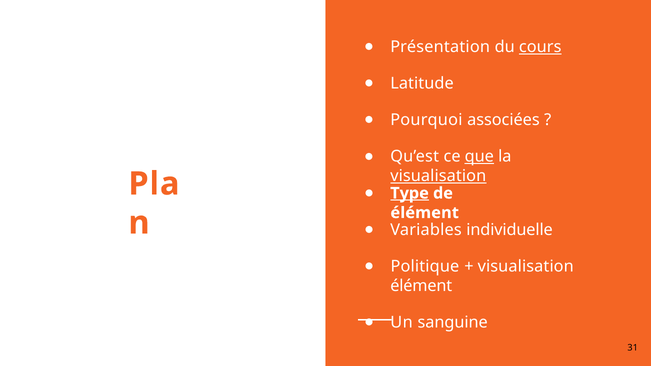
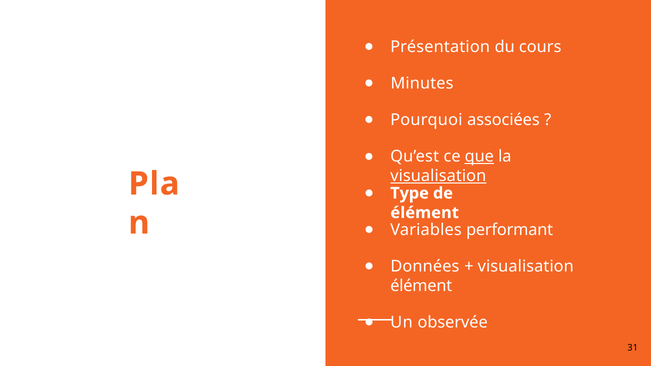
cours underline: present -> none (540, 47)
Latitude: Latitude -> Minutes (422, 83)
Type underline: present -> none (410, 193)
individuelle: individuelle -> performant (510, 230)
Politique: Politique -> Données (425, 266)
sanguine: sanguine -> observée (453, 323)
